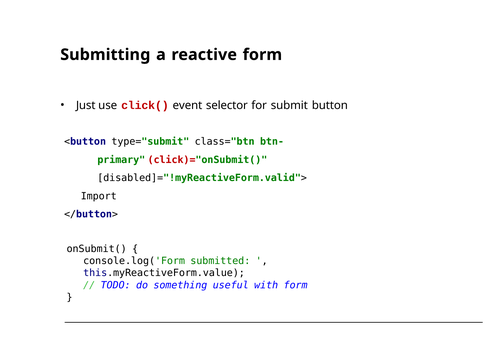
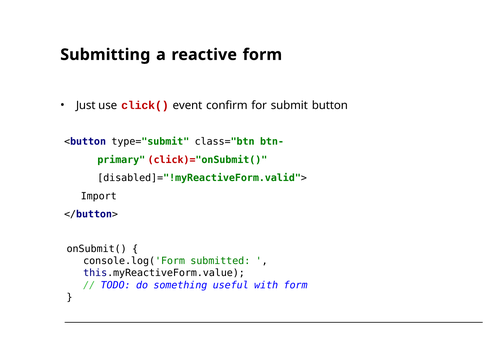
selector: selector -> confirm (227, 105)
